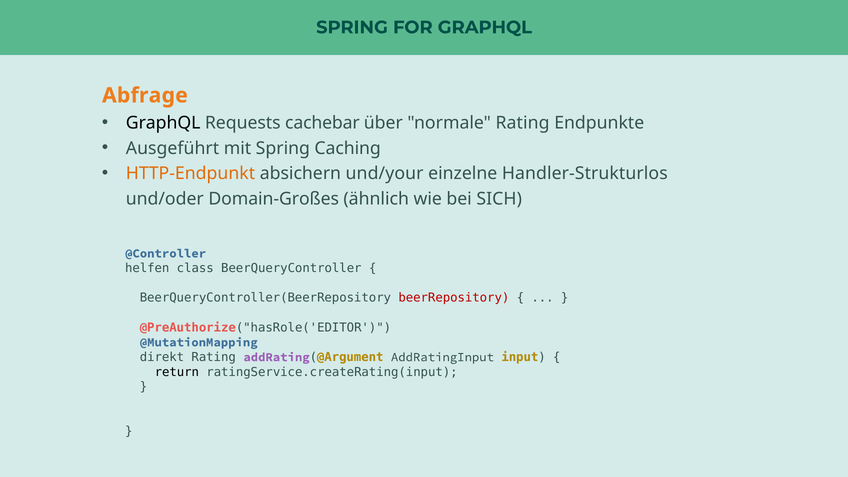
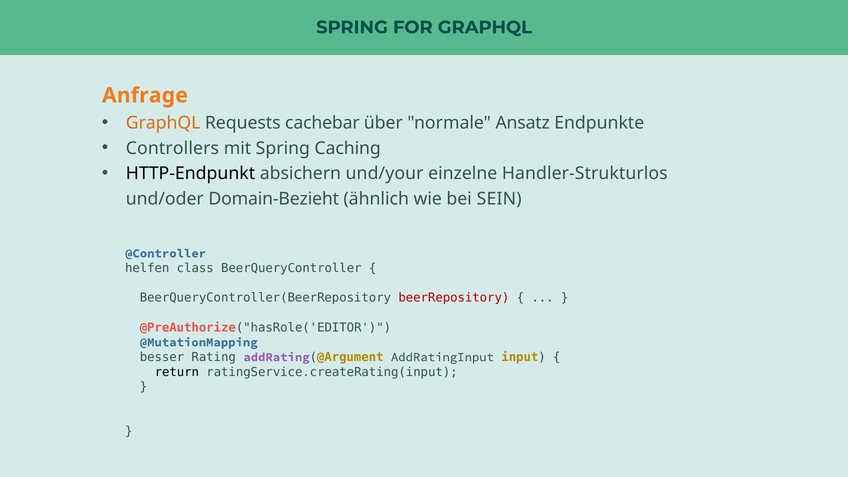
Abfrage: Abfrage -> Anfrage (145, 95)
GraphQL colour: black -> orange (163, 123)
normale Rating: Rating -> Ansatz (523, 123)
Ausgeführt: Ausgeführt -> Controllers (172, 148)
HTTP-Endpunkt colour: orange -> black (190, 174)
Domain-Großes: Domain-Großes -> Domain-Bezieht (274, 199)
SICH: SICH -> SEIN (499, 199)
direkt: direkt -> besser (162, 357)
